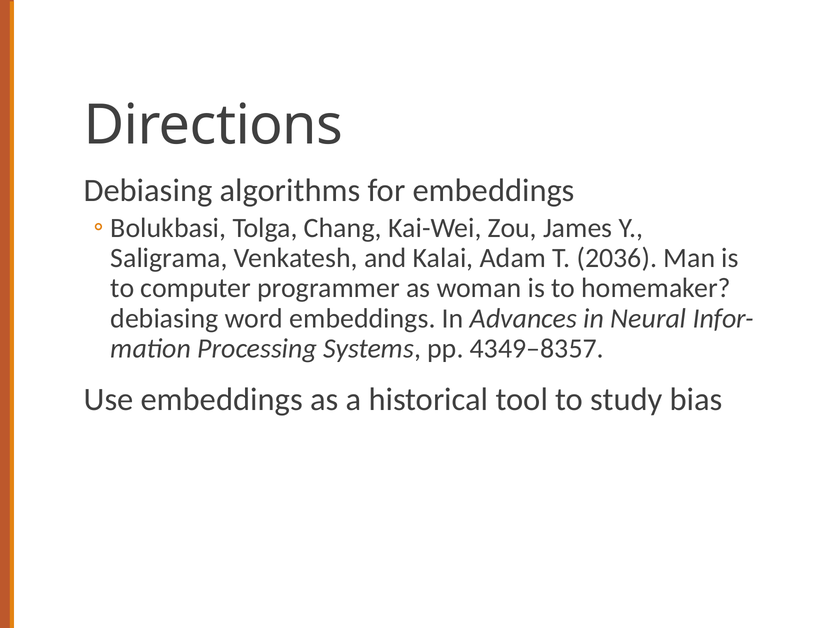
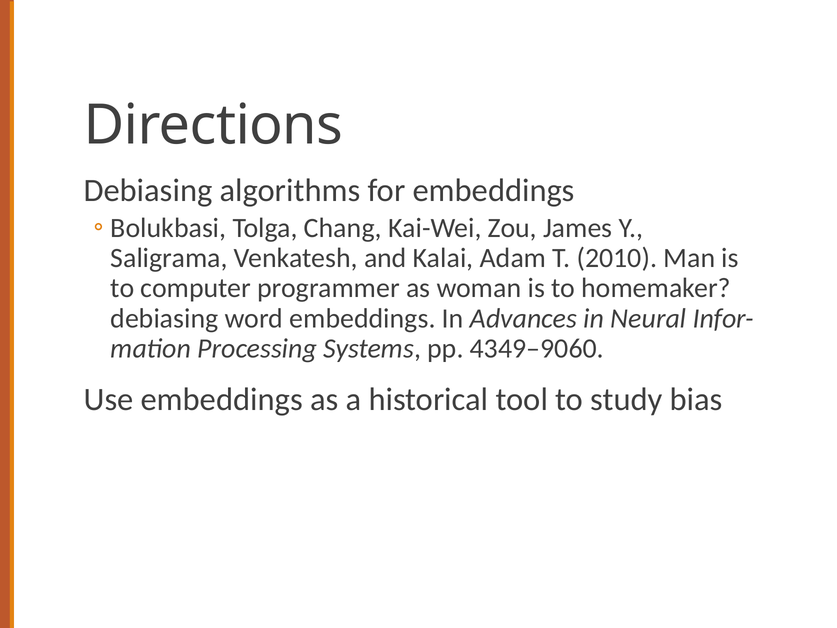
2036: 2036 -> 2010 (617, 258)
4349–8357: 4349–8357 -> 4349–9060 (537, 348)
